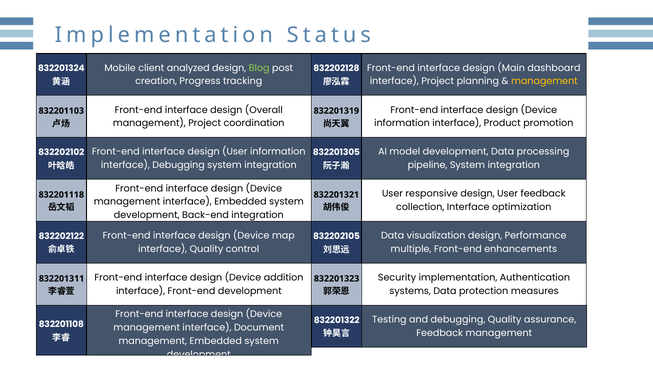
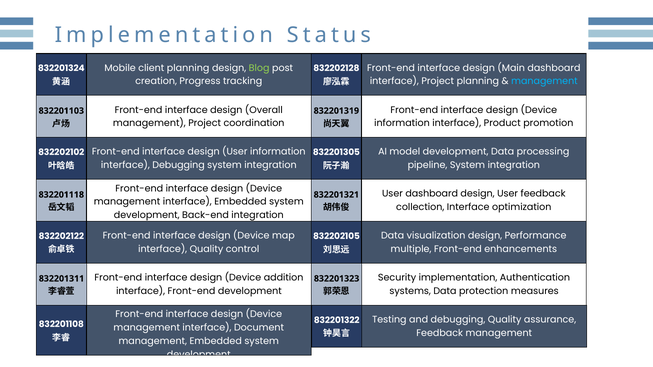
client analyzed: analyzed -> planning (188, 68)
management colour: yellow -> light blue (544, 81)
User responsive: responsive -> dashboard (432, 194)
